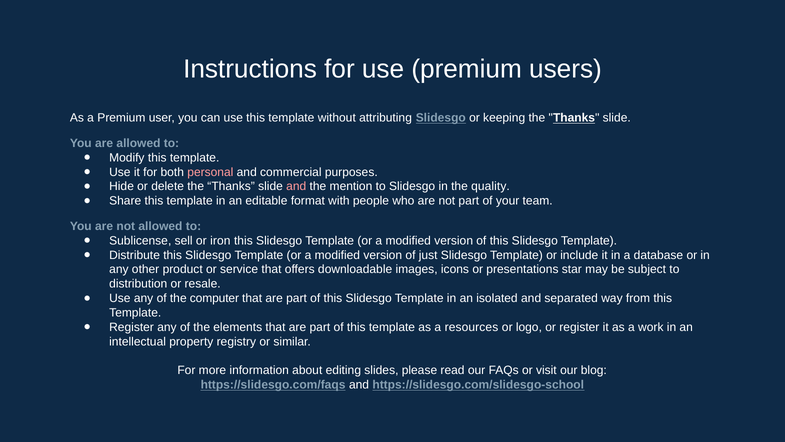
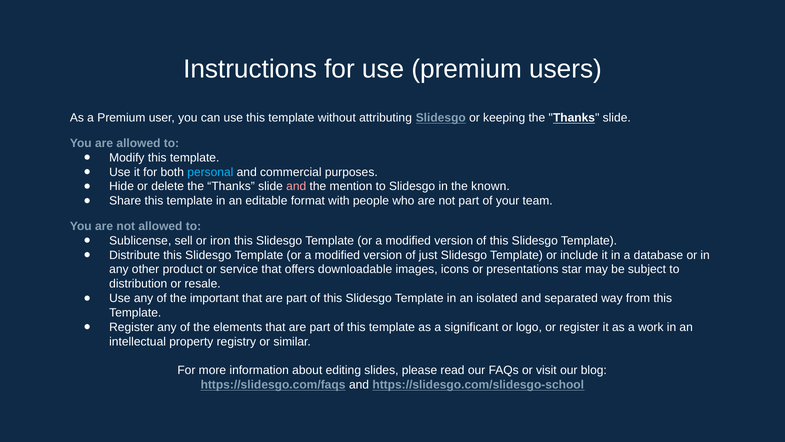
personal colour: pink -> light blue (210, 172)
quality: quality -> known (490, 186)
computer: computer -> important (214, 298)
resources: resources -> significant (471, 327)
